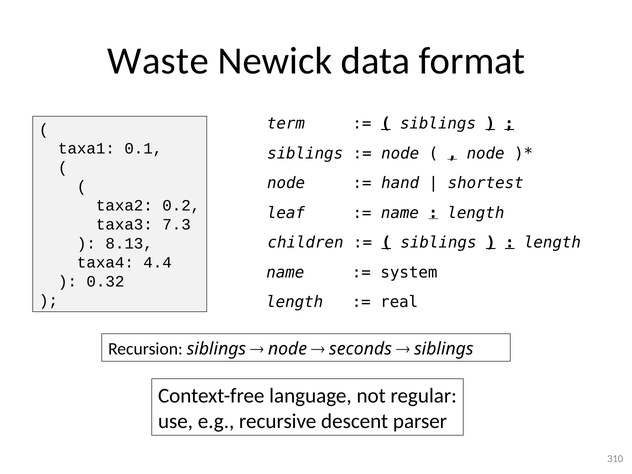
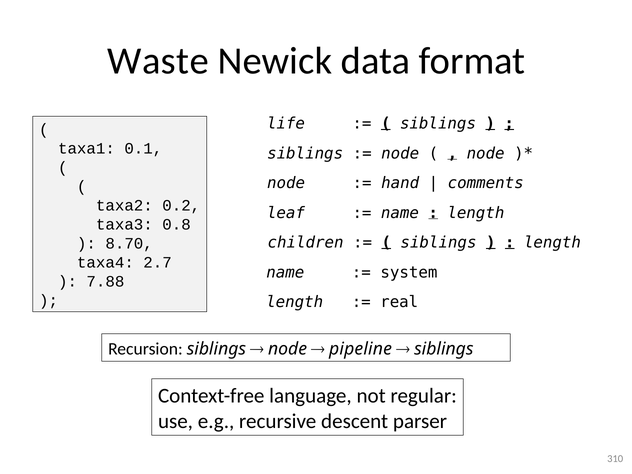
term: term -> life (286, 124)
shortest: shortest -> comments (486, 183)
7.3: 7.3 -> 0.8 (177, 225)
8.13: 8.13 -> 8.70 (129, 244)
4.4: 4.4 -> 2.7 (158, 262)
0.32: 0.32 -> 7.88 (105, 281)
seconds: seconds -> pipeline (361, 349)
